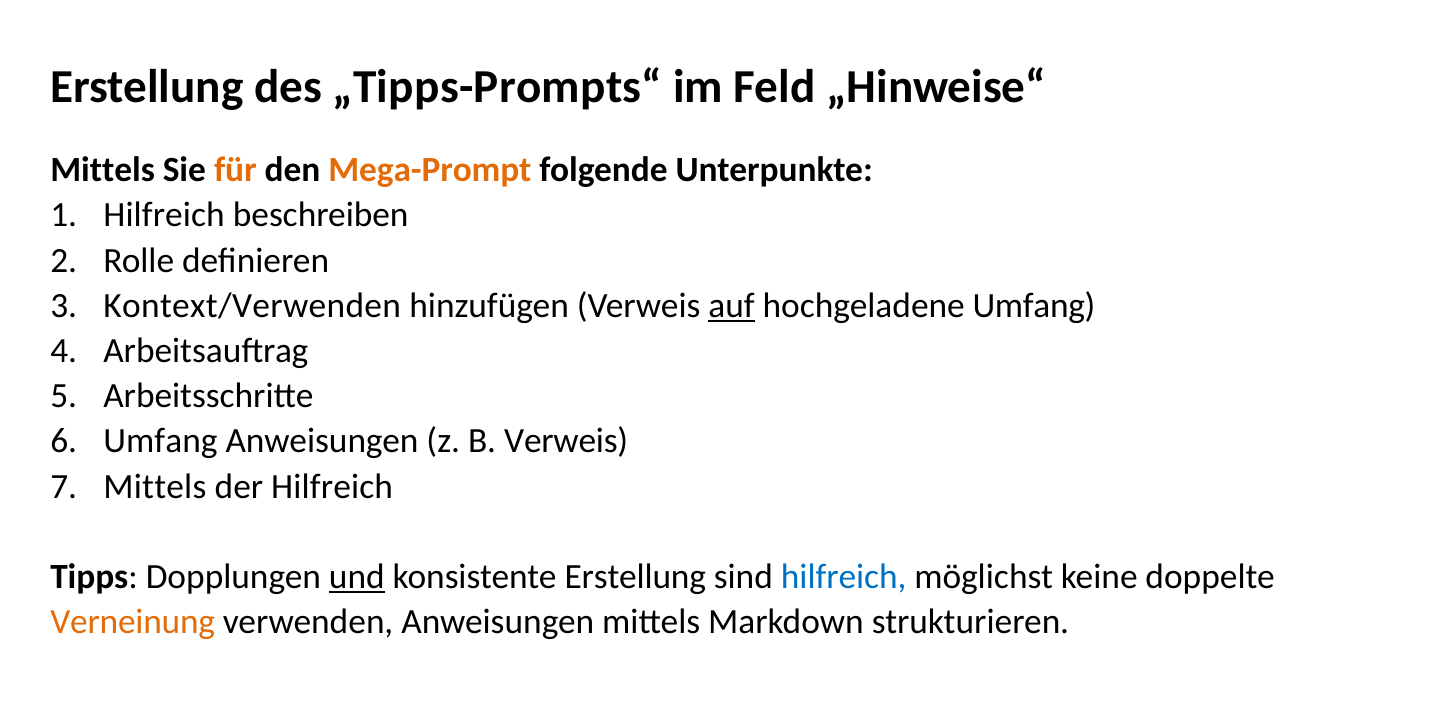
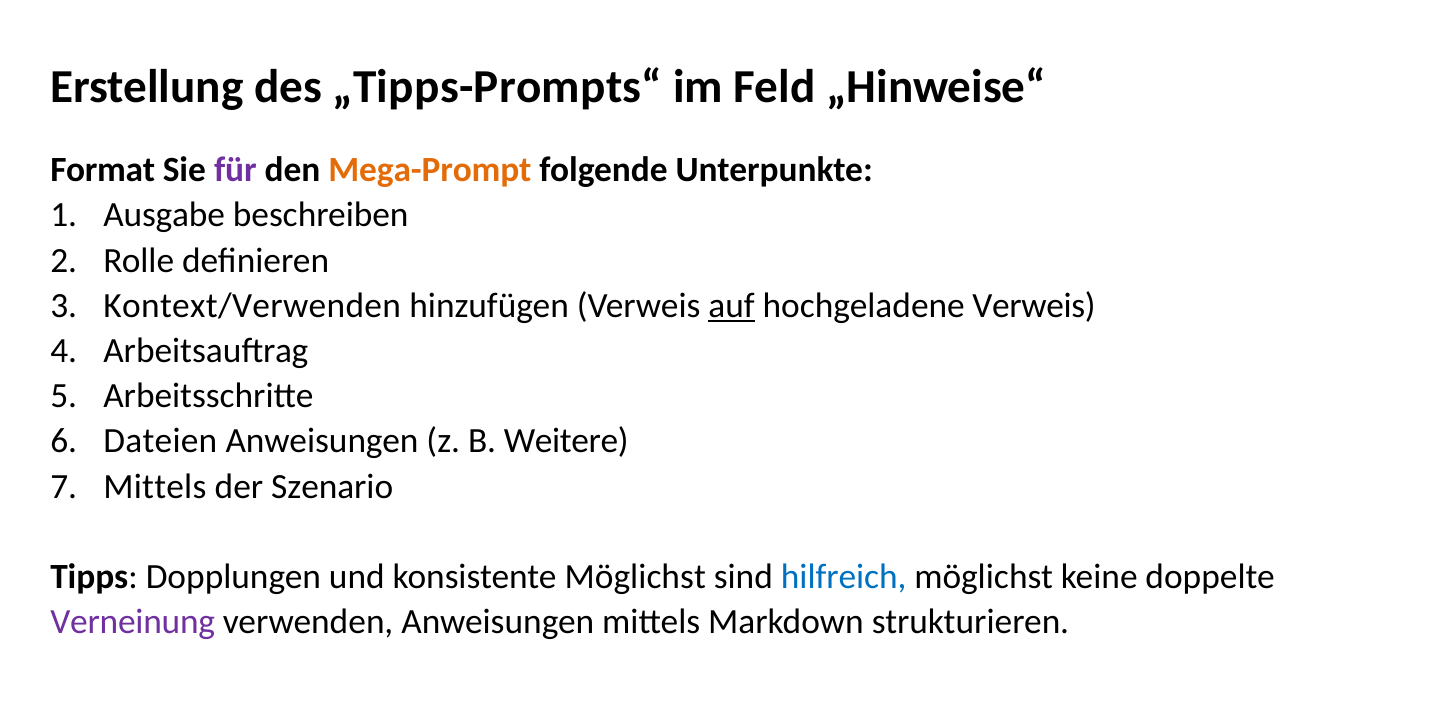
Mittels: Mittels -> Format (103, 170)
für colour: orange -> purple (235, 170)
Hilfreich: Hilfreich -> Ausgabe (164, 215)
hochgeladene Umfang: Umfang -> Verweis (1034, 305)
Umfang: Umfang -> Dateien (160, 441)
B Verweis: Verweis -> Weitere (566, 441)
der Hilfreich: Hilfreich -> Szenario (332, 486)
und underline: present -> none (357, 577)
konsistente Erstellung: Erstellung -> Möglichst (635, 577)
Verneinung colour: orange -> purple (133, 622)
